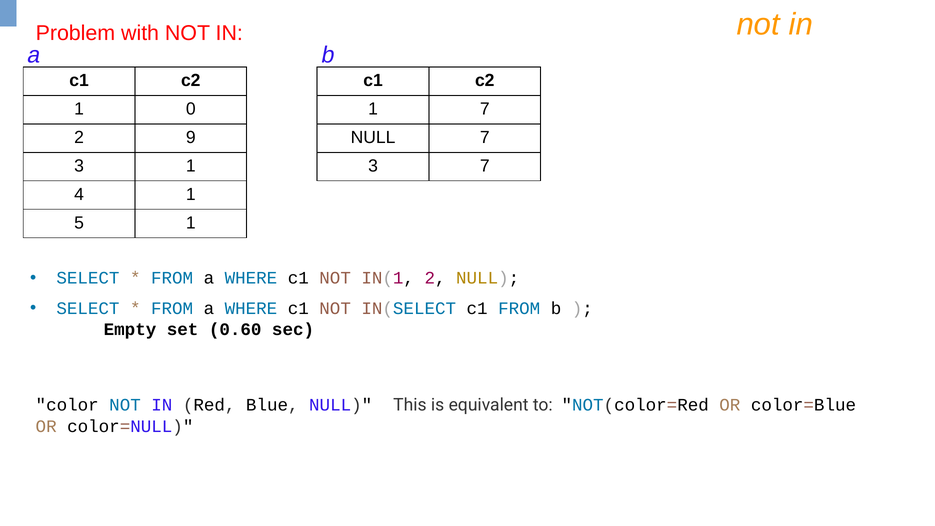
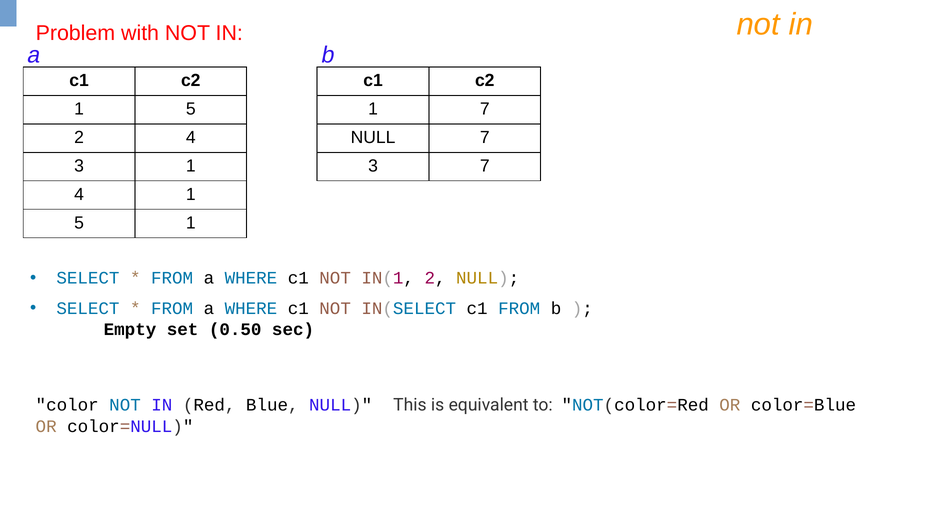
0: 0 -> 5 (191, 109)
2 9: 9 -> 4 (191, 138)
0.60: 0.60 -> 0.50 (235, 330)
